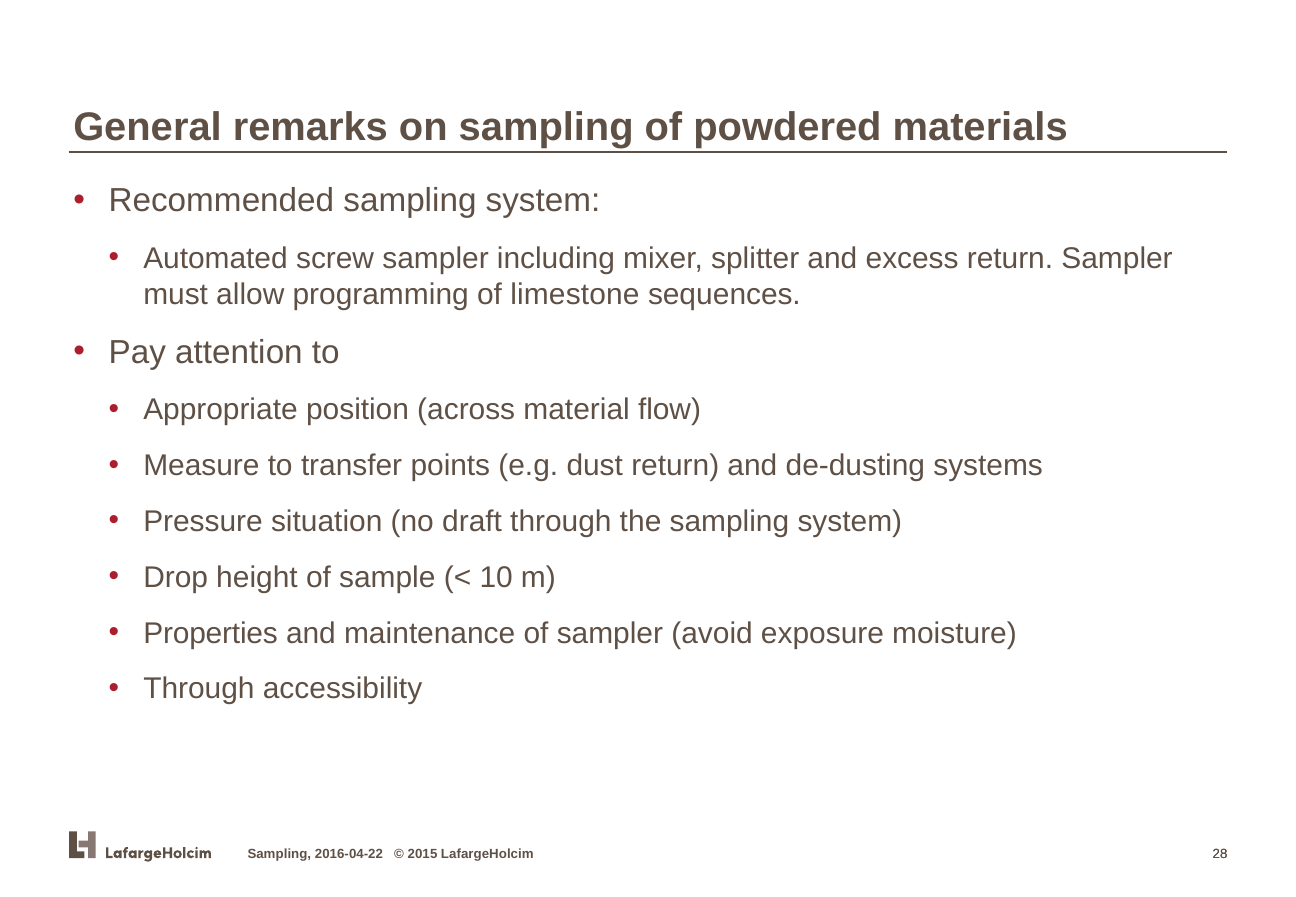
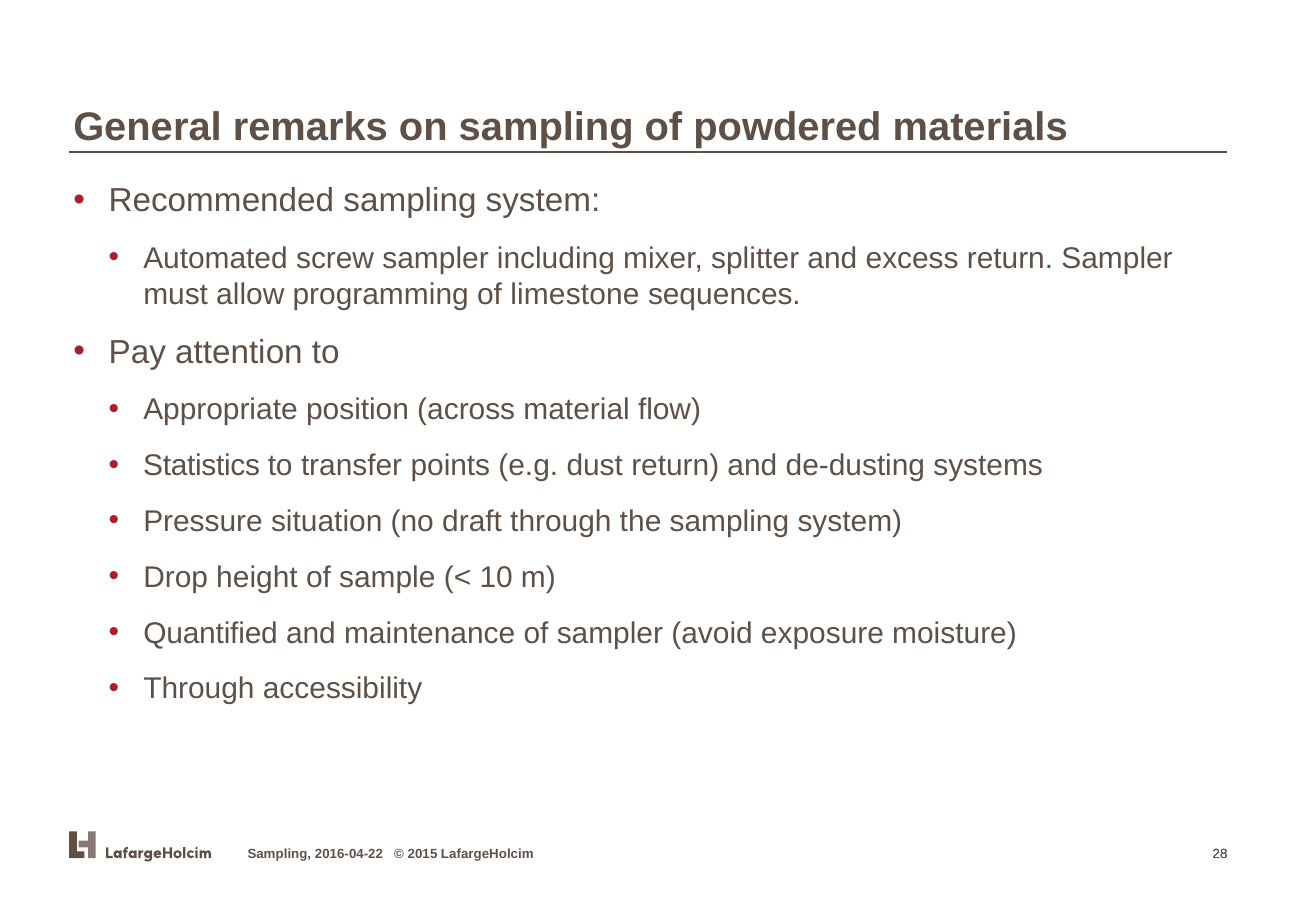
Measure: Measure -> Statistics (202, 466)
Properties: Properties -> Quantified (211, 633)
